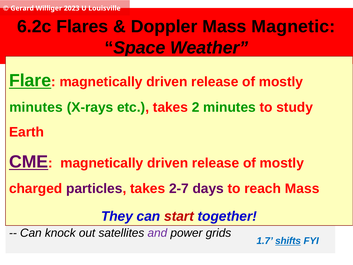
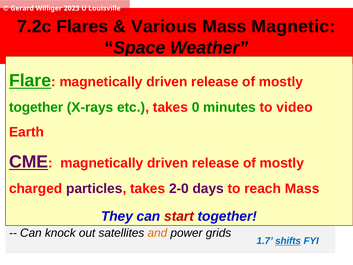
6.2c: 6.2c -> 7.2c (34, 27)
Doppler: Doppler -> Various (164, 27)
minutes: minutes -> together (36, 107)
2: 2 -> 0 (196, 107)
study: study -> video (295, 107)
2-7: 2-7 -> 2-0 (179, 188)
and colour: purple -> orange (157, 233)
